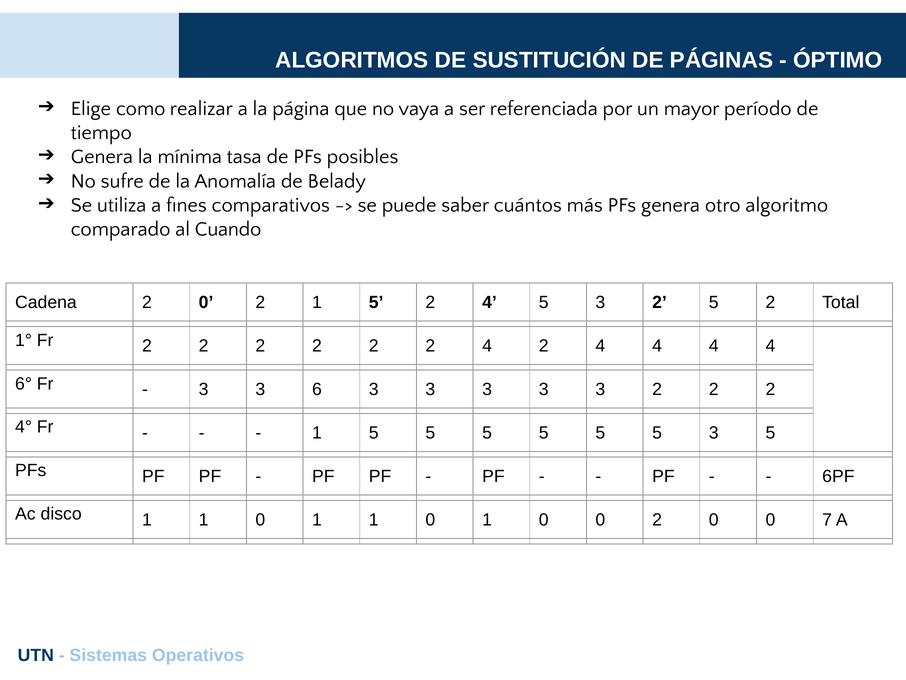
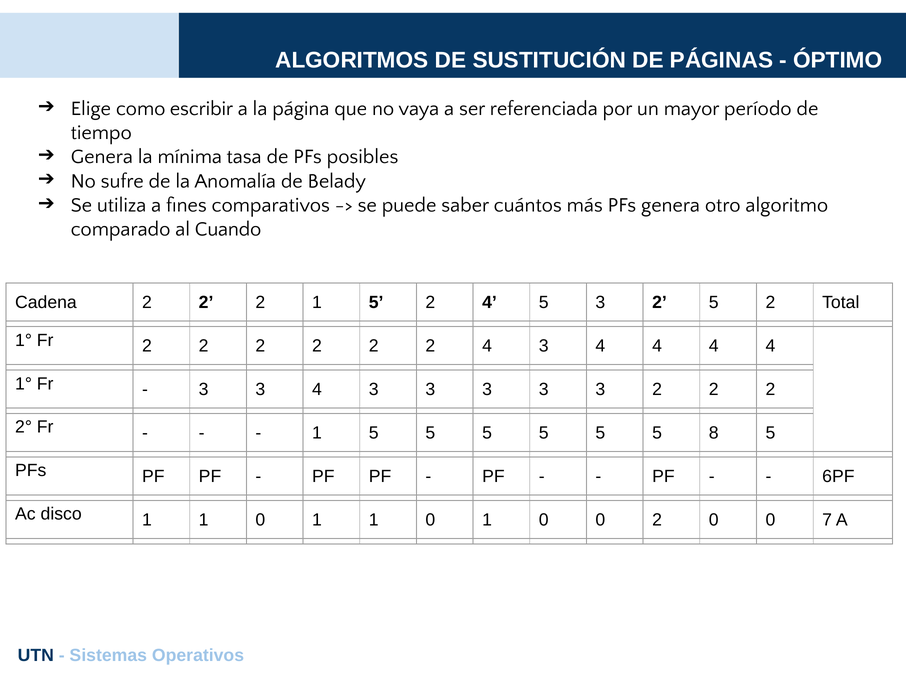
realizar: realizar -> escribir (201, 108)
Cadena 2 0: 0 -> 2 (206, 302)
2 4 2: 2 -> 3 (544, 346)
6°: 6° -> 1° (24, 383)
3 3 6: 6 -> 4 (317, 389)
4°: 4° -> 2° (24, 427)
5 5 3: 3 -> 8 (714, 432)
